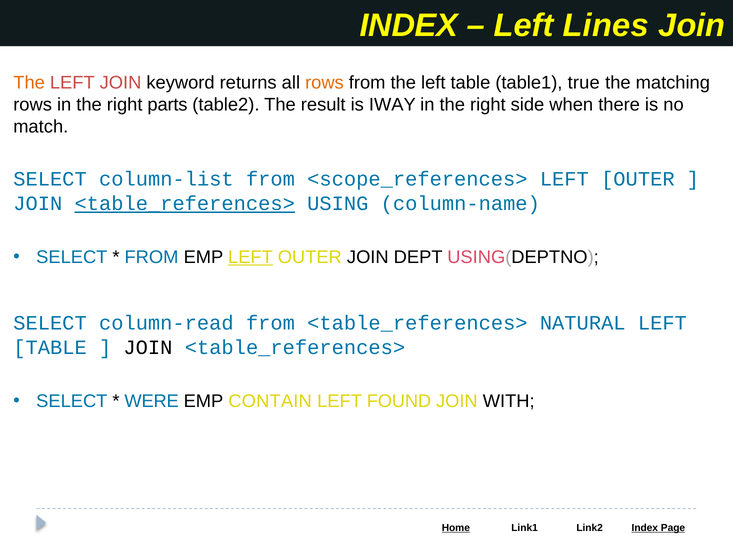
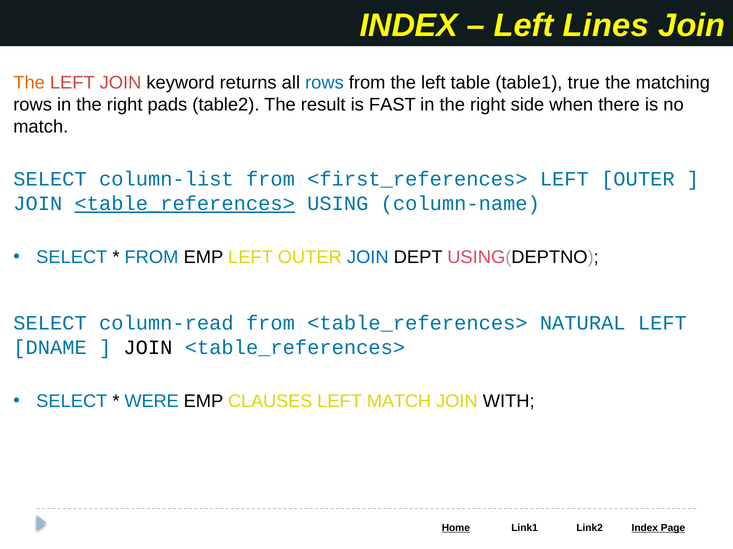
rows colour: orange -> blue (324, 83)
parts: parts -> pads (167, 105)
IWAY: IWAY -> FAST (392, 105)
<scope_references>: <scope_references> -> <first_references> (417, 179)
LEFT underline: present -> none (250, 257)
JOIN colour: black -> blue (368, 257)
TABLE: TABLE -> DNAME (50, 348)
CONTAIN: CONTAIN -> CLAUSES (270, 402)
LEFT FOUND: FOUND -> MATCH (399, 402)
